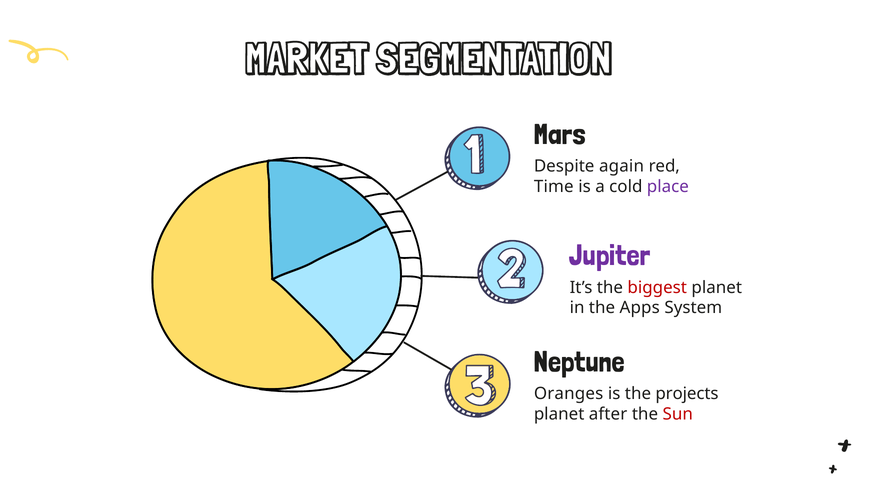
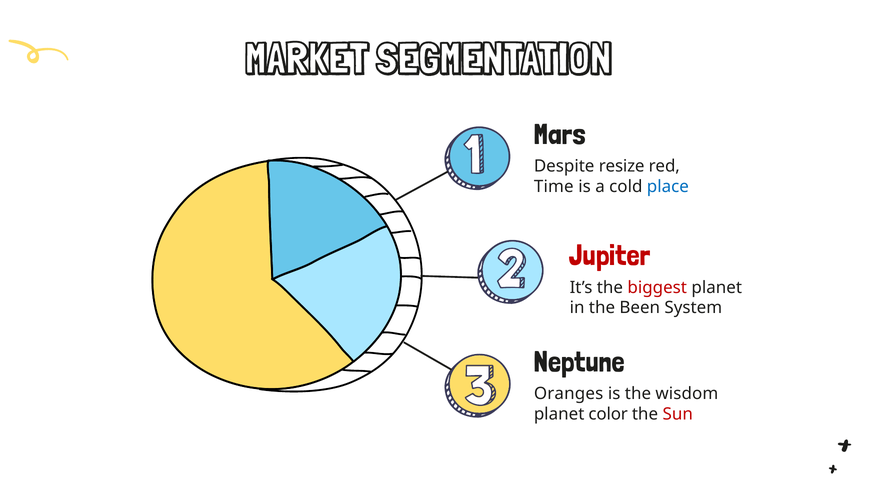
again: again -> resize (622, 166)
place colour: purple -> blue (668, 186)
Jupiter colour: purple -> red (610, 256)
Apps: Apps -> Been (640, 308)
projects: projects -> wisdom (687, 393)
after: after -> color (608, 414)
